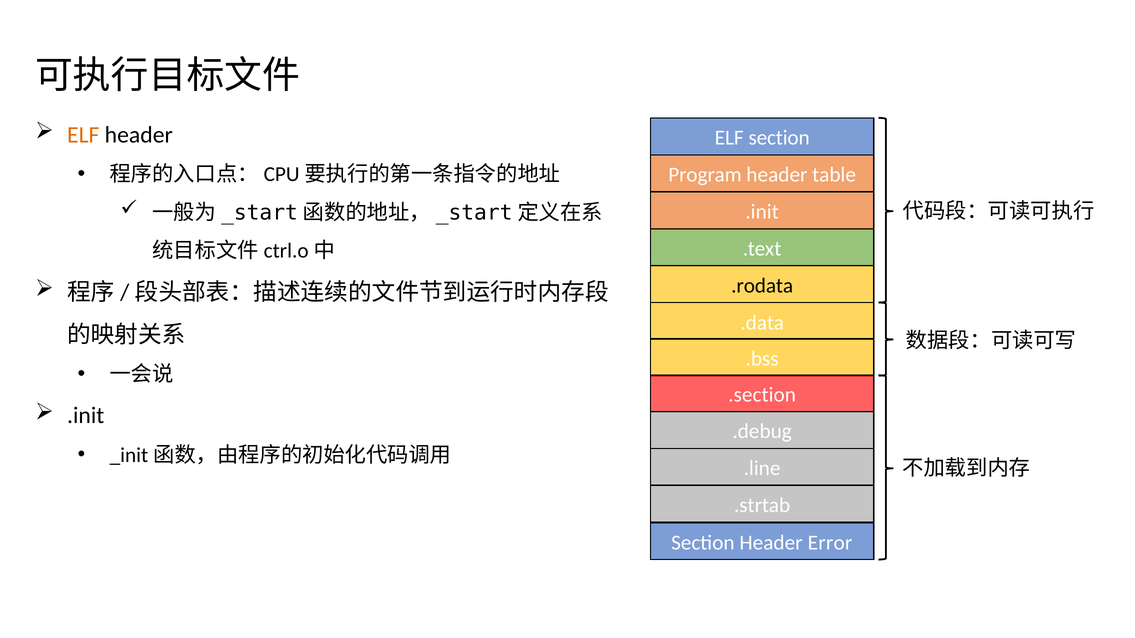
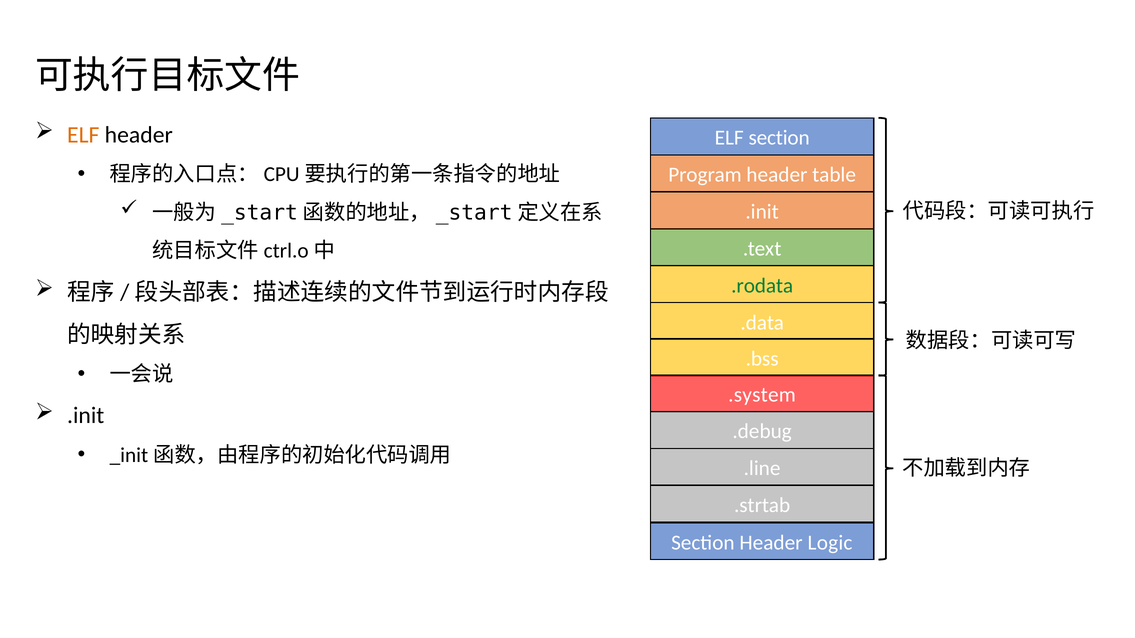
.rodata colour: black -> green (762, 286)
.section: .section -> .system (762, 395)
Error: Error -> Logic (830, 543)
